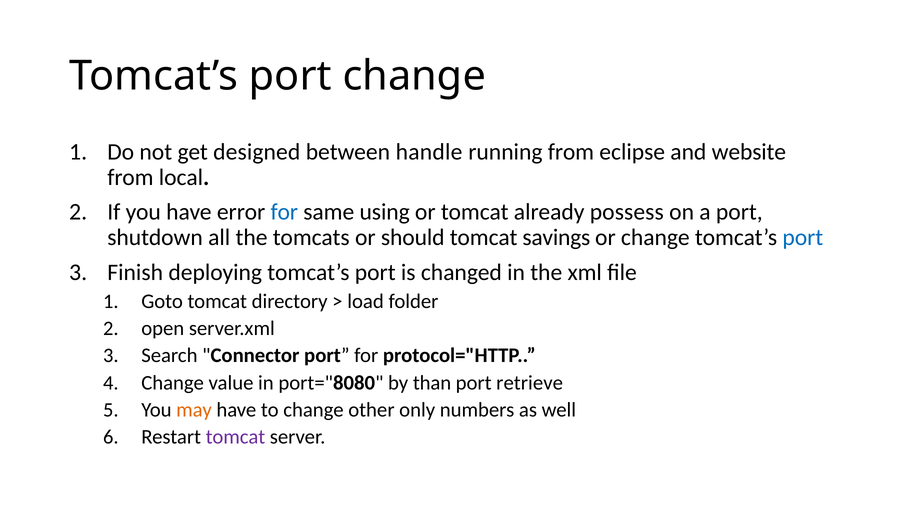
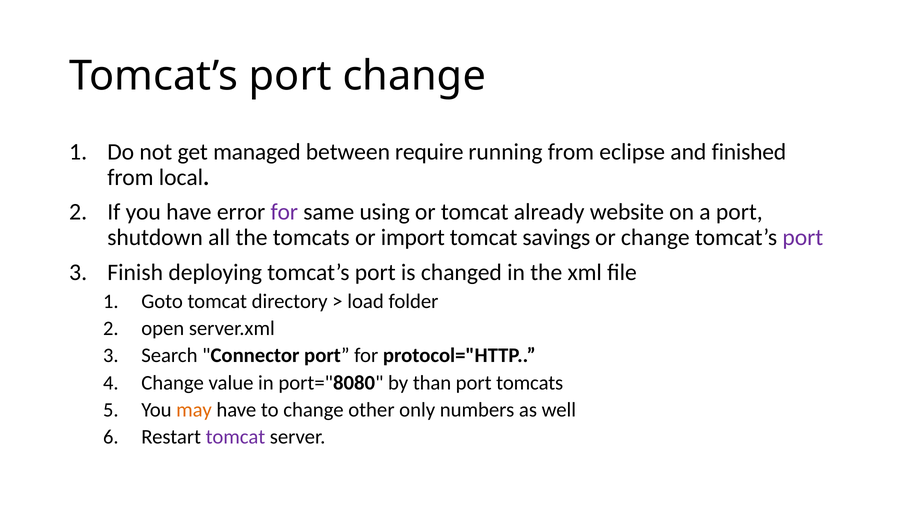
designed: designed -> managed (257, 152)
handle: handle -> require (429, 152)
website: website -> finished (749, 152)
for colour: blue -> purple (284, 212)
possess: possess -> website (627, 212)
should: should -> import (413, 238)
port colour: blue -> purple (803, 238)
port retrieve: retrieve -> tomcats (530, 382)
